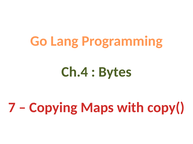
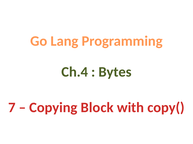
Maps: Maps -> Block (97, 108)
